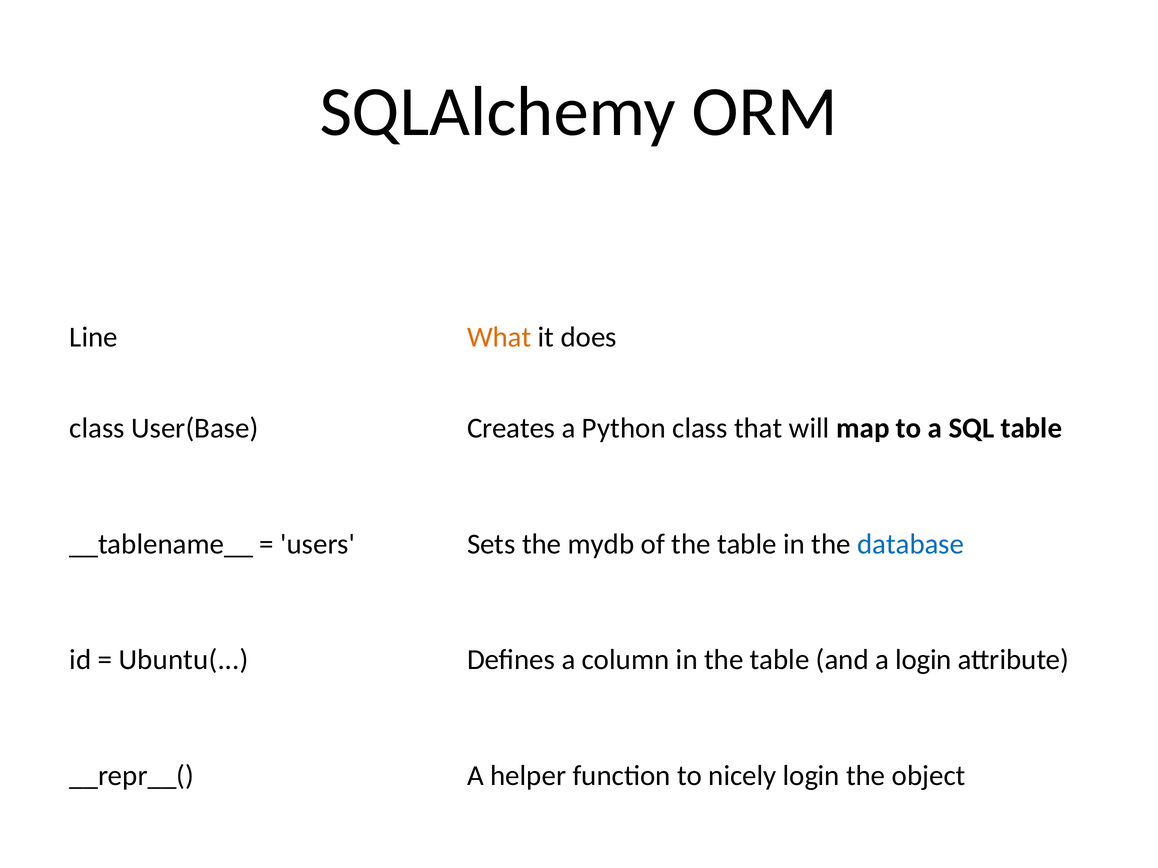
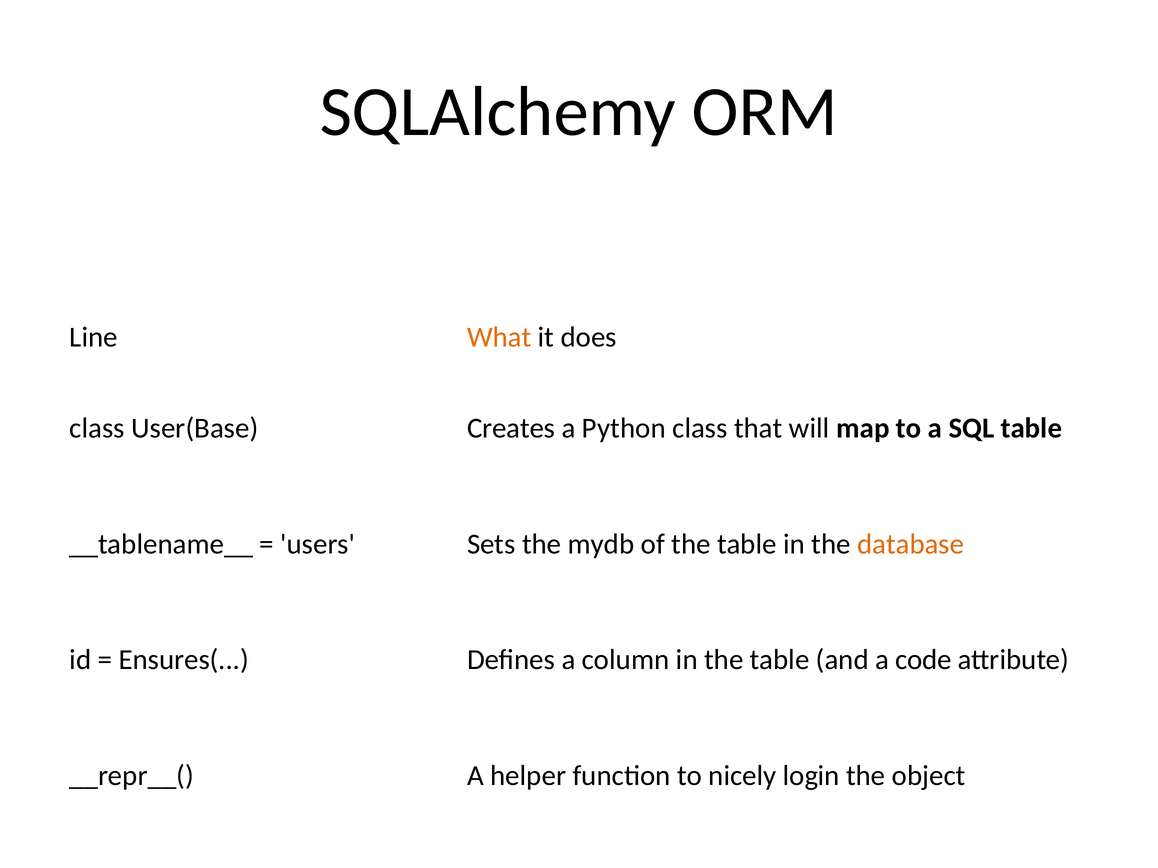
database colour: blue -> orange (911, 544)
Ubuntu(: Ubuntu( -> Ensures( (184, 660)
a login: login -> code (924, 660)
